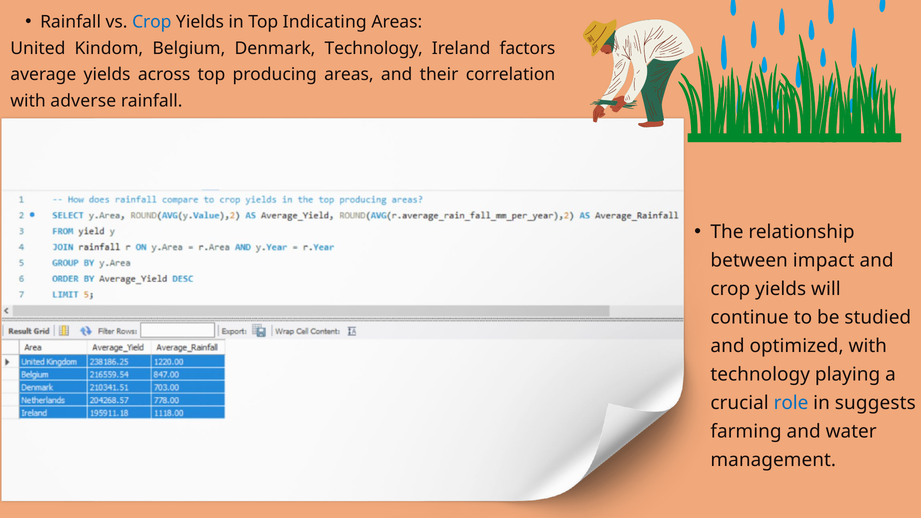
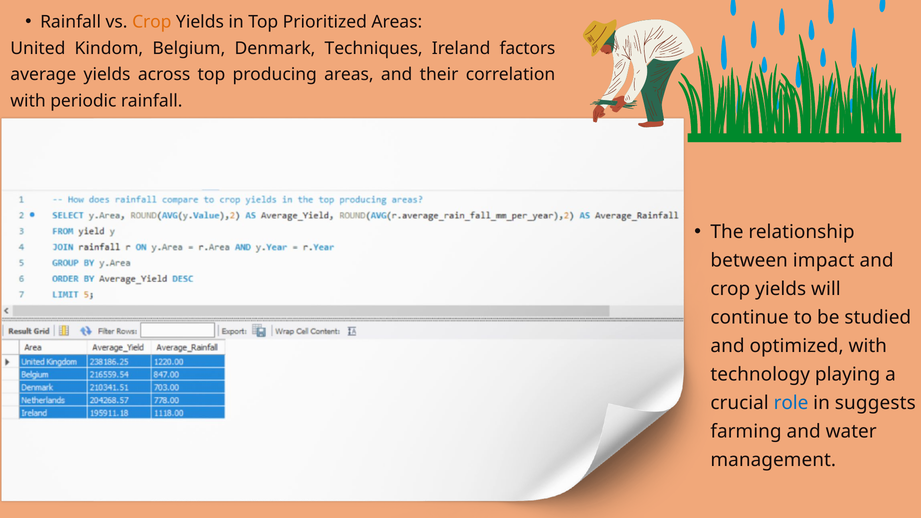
Crop colour: blue -> orange (152, 22)
Indicating: Indicating -> Prioritized (325, 22)
Denmark Technology: Technology -> Techniques (374, 48)
adverse: adverse -> periodic (83, 101)
